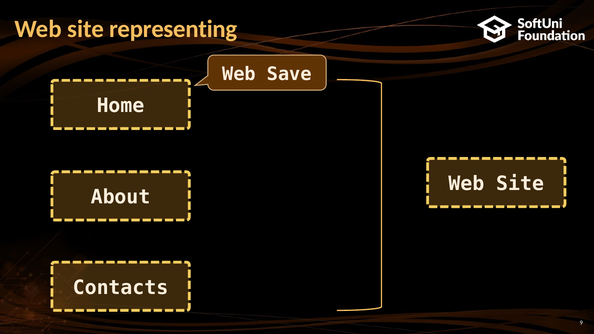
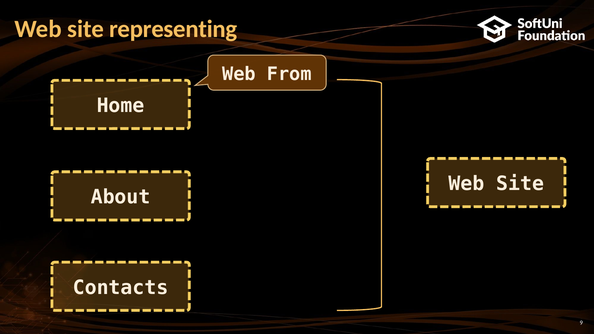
Save: Save -> From (289, 74)
